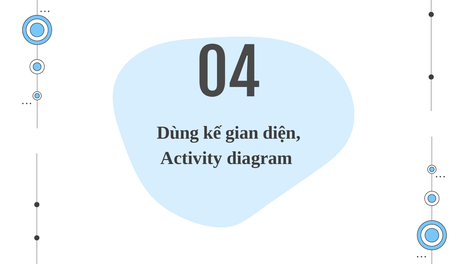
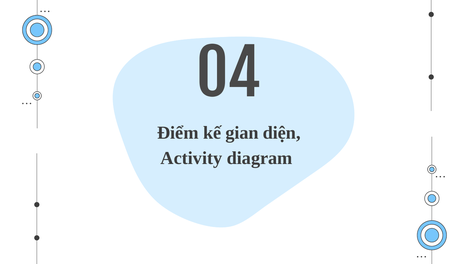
Dùng: Dùng -> Điểm (178, 133)
